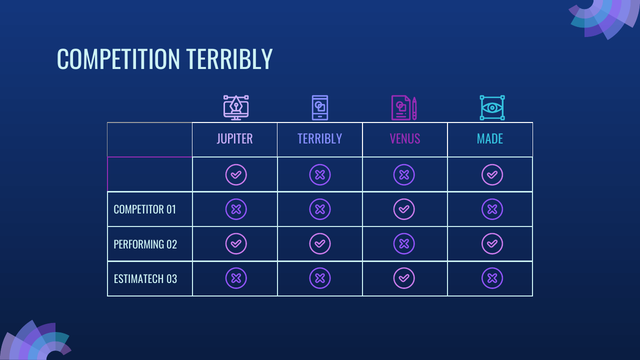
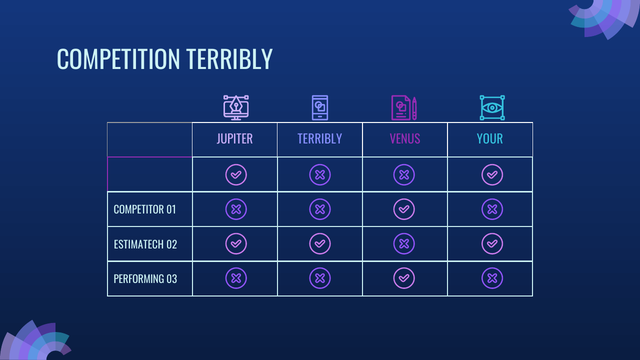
MADE: MADE -> YOUR (490, 140)
PERFORMING: PERFORMING -> ESTIMATECH (139, 245)
ESTIMATECH: ESTIMATECH -> PERFORMING (139, 280)
